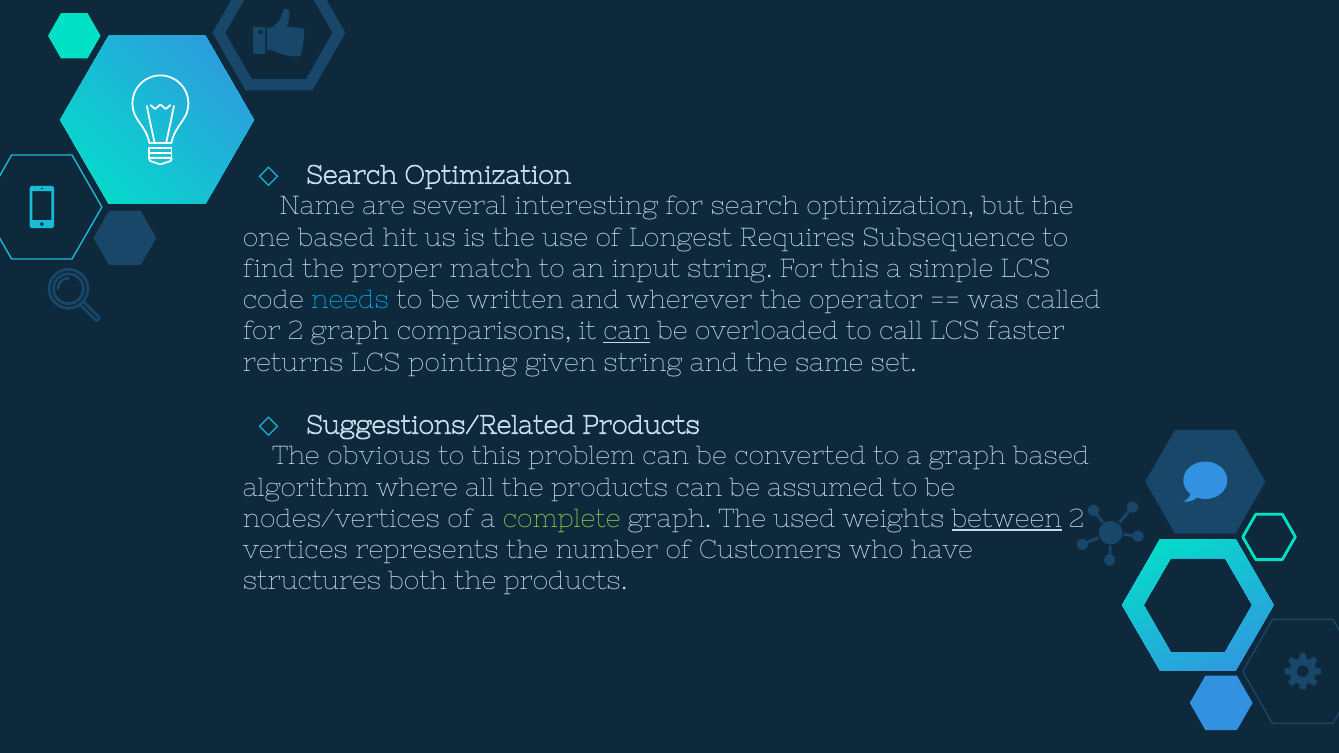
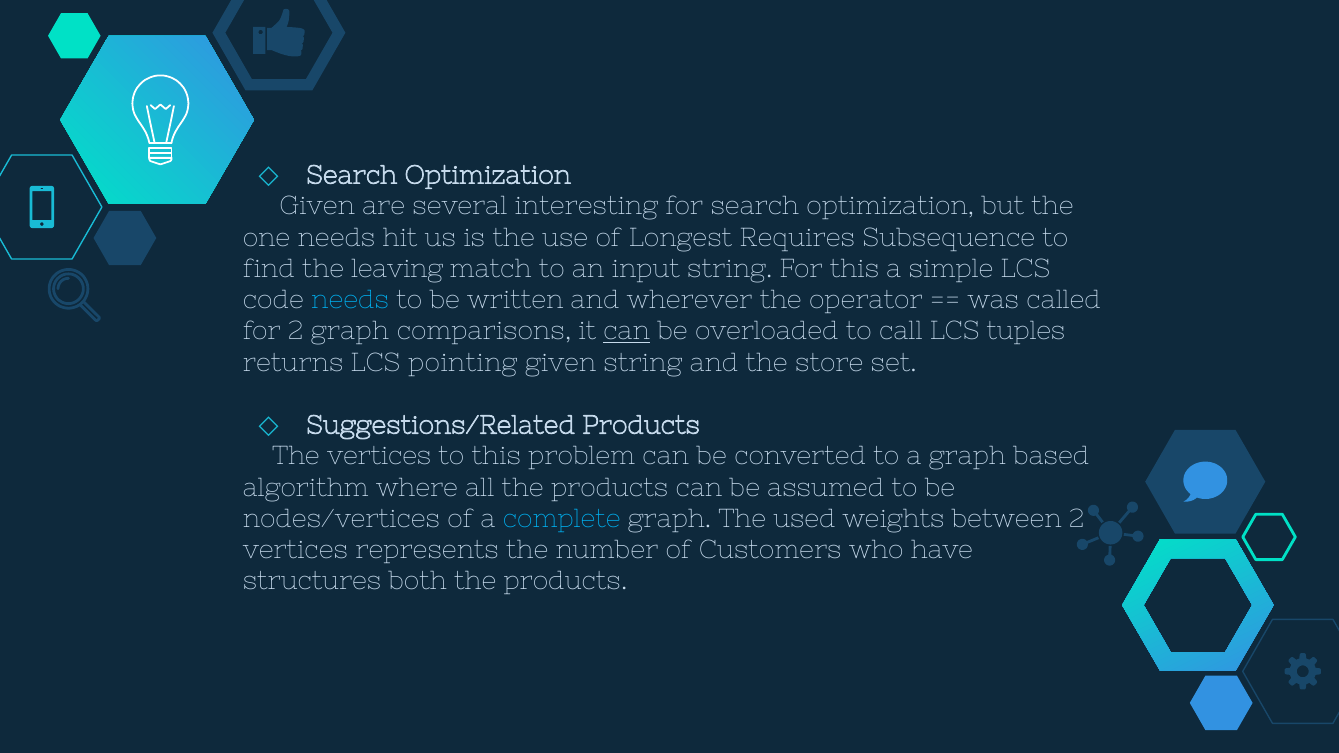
Name: Name -> Given (317, 206)
one based: based -> needs (336, 238)
proper: proper -> leaving (397, 269)
faster: faster -> tuples (1026, 331)
same: same -> store (829, 363)
The obvious: obvious -> vertices (379, 456)
complete colour: light green -> light blue (562, 519)
between underline: present -> none (1007, 519)
